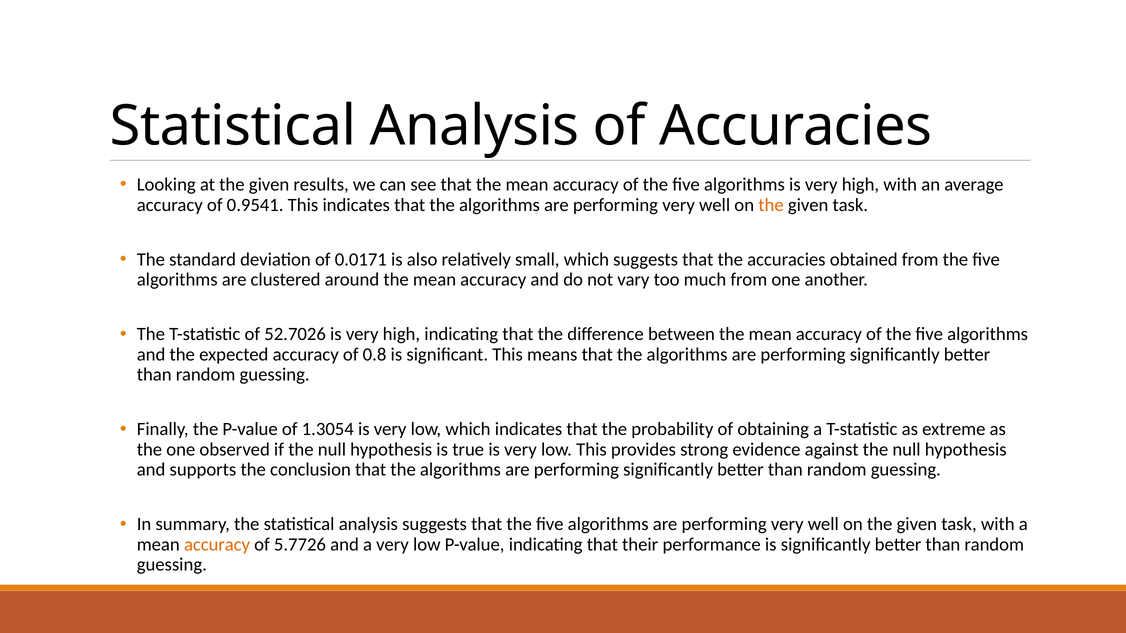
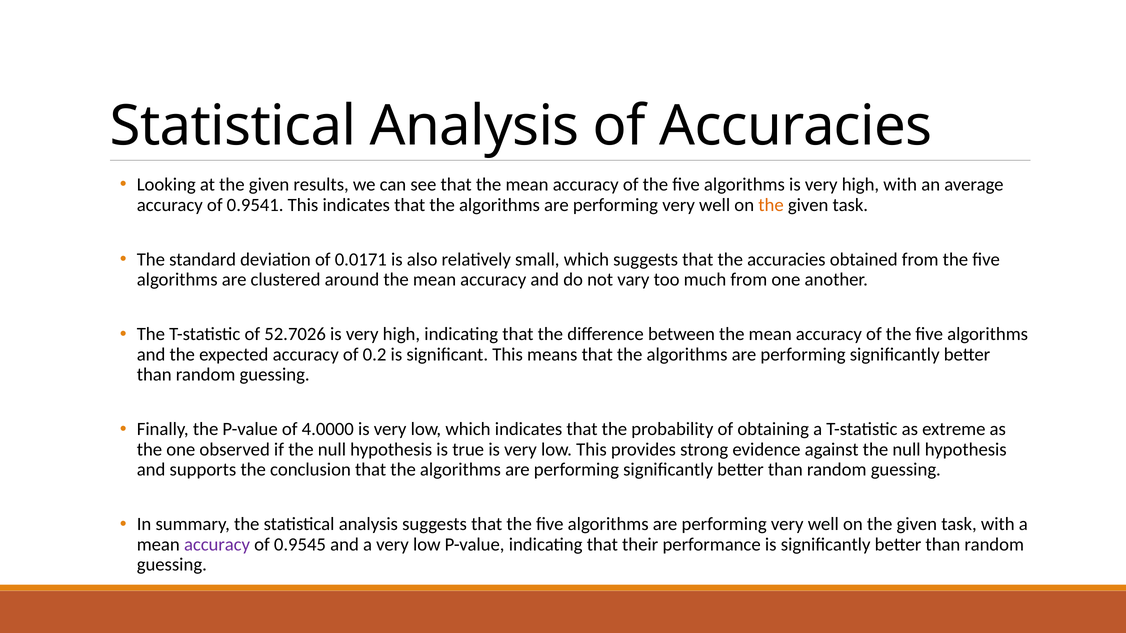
0.8: 0.8 -> 0.2 (375, 355)
1.3054: 1.3054 -> 4.0000 (328, 429)
accuracy colour: orange -> purple (217, 545)
5.7726: 5.7726 -> 0.9545 (300, 545)
